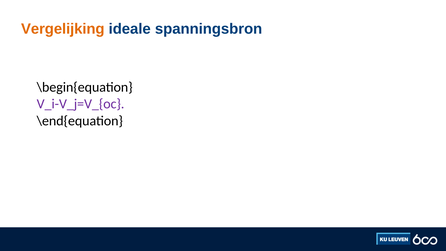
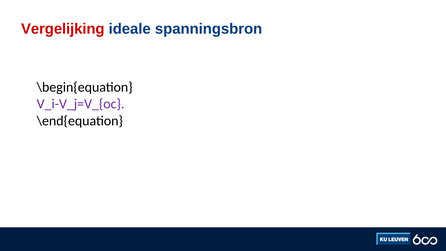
Vergelijking colour: orange -> red (63, 29)
